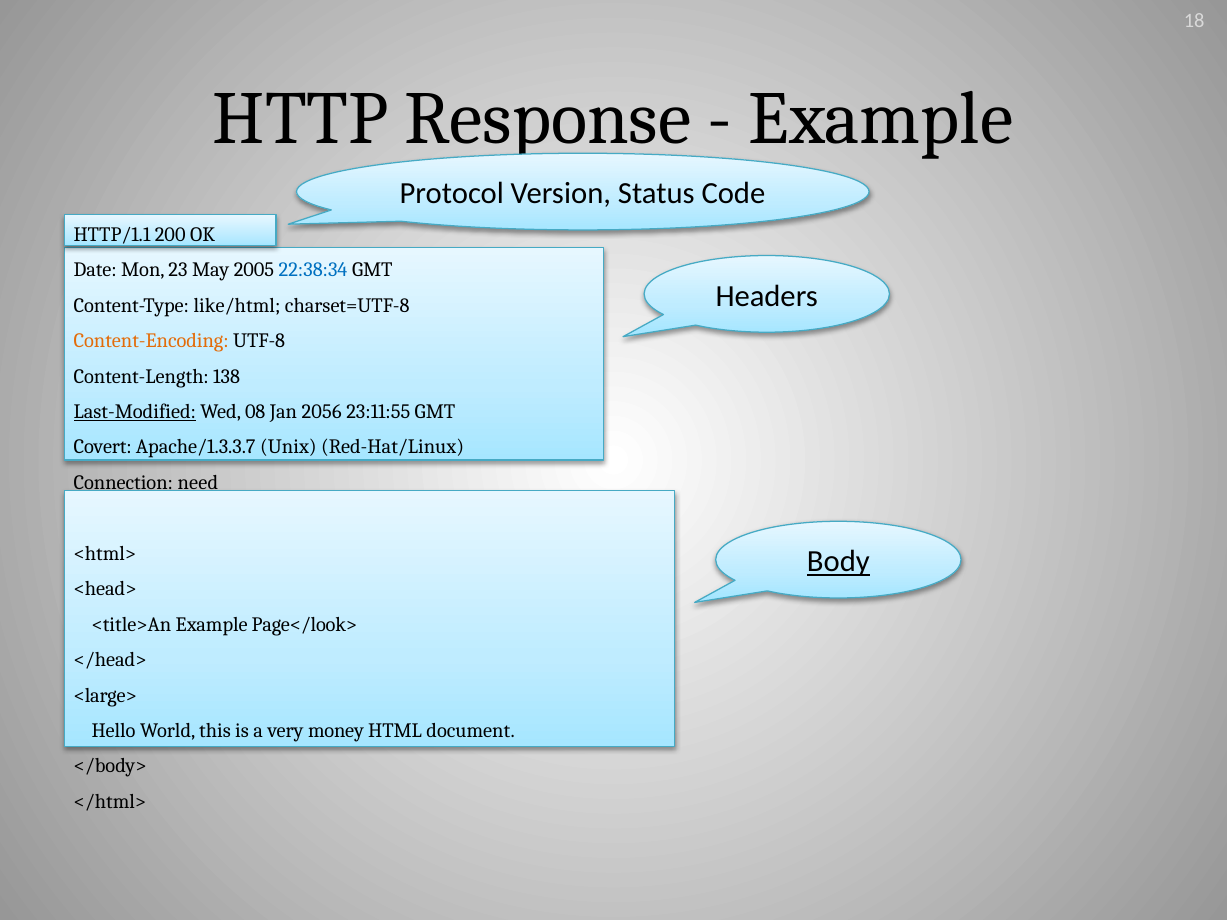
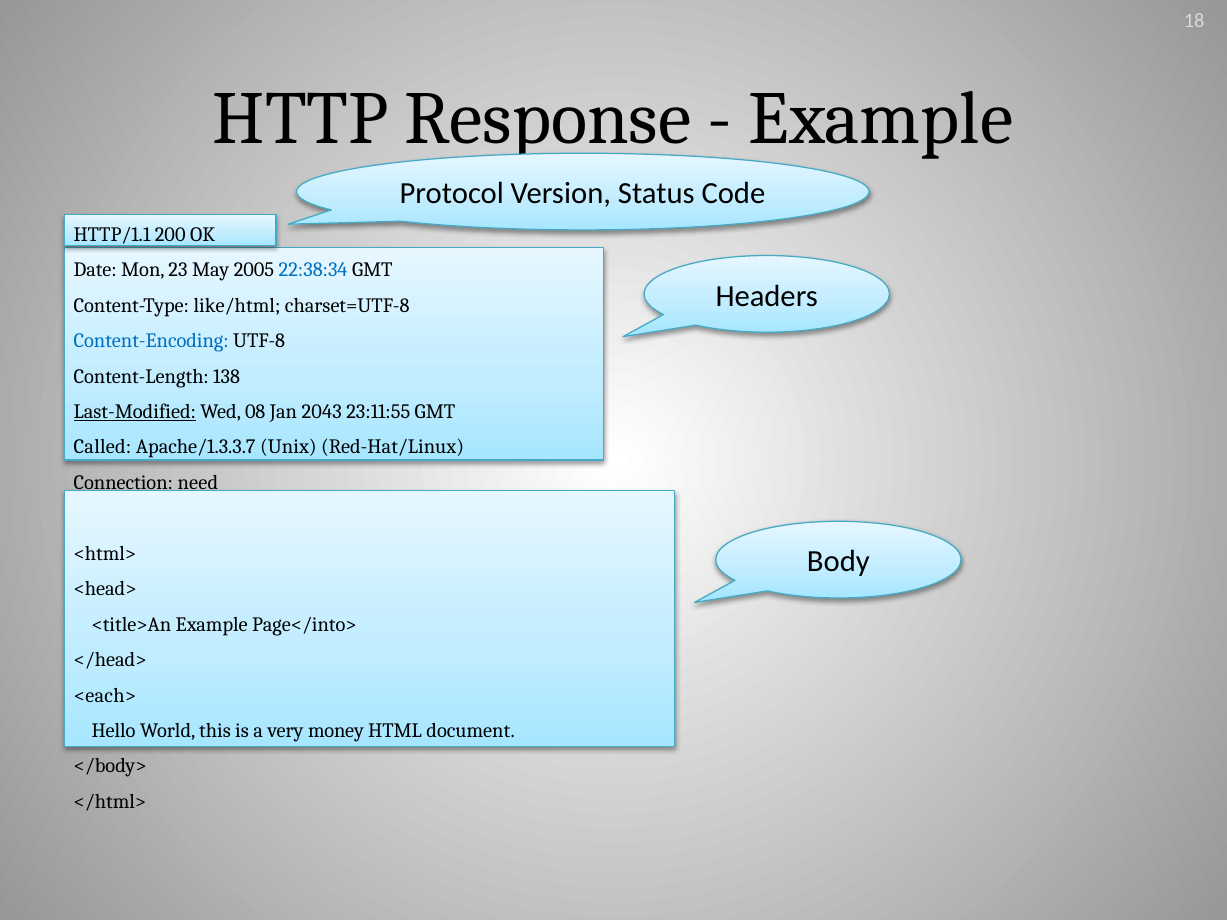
Content-Encoding colour: orange -> blue (151, 341)
2056: 2056 -> 2043 (322, 412)
Covert: Covert -> Called (102, 447)
Body underline: present -> none (838, 562)
Page</look>: Page</look> -> Page</into> (304, 625)
<large>: <large> -> <each> (105, 695)
